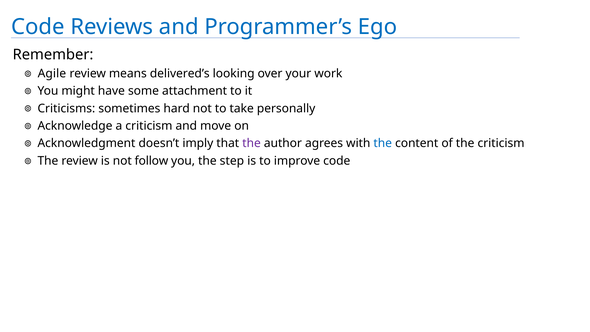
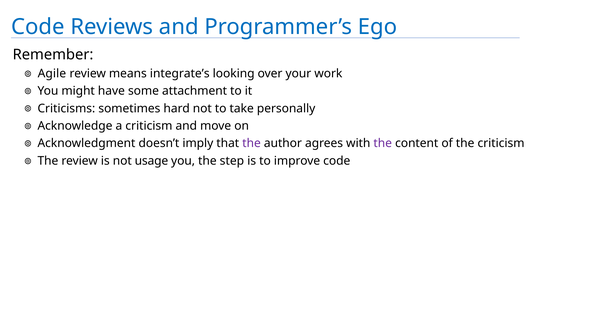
delivered’s: delivered’s -> integrate’s (180, 73)
the colour: blue -> purple (383, 143)
follow: follow -> usage (151, 161)
